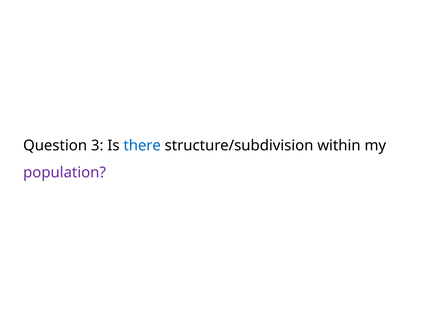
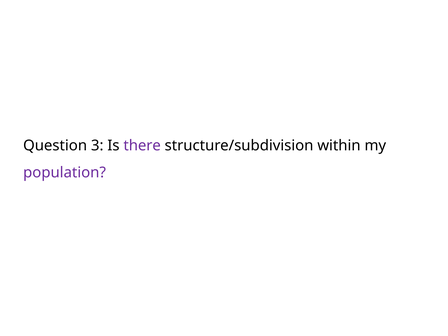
there colour: blue -> purple (142, 146)
